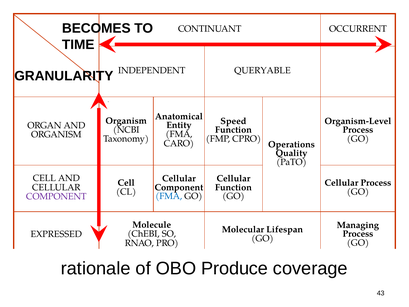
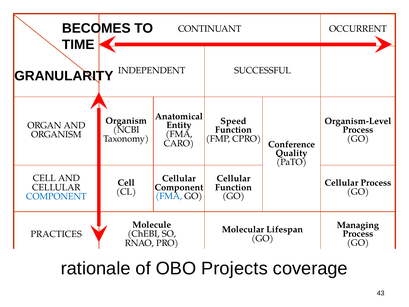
QUERYABLE: QUERYABLE -> SUCCESSFUL (263, 70)
Operations: Operations -> Conference (292, 144)
COMPONENT colour: purple -> blue (56, 196)
EXPRESSED: EXPRESSED -> PRACTICES (56, 234)
Produce: Produce -> Projects (234, 268)
